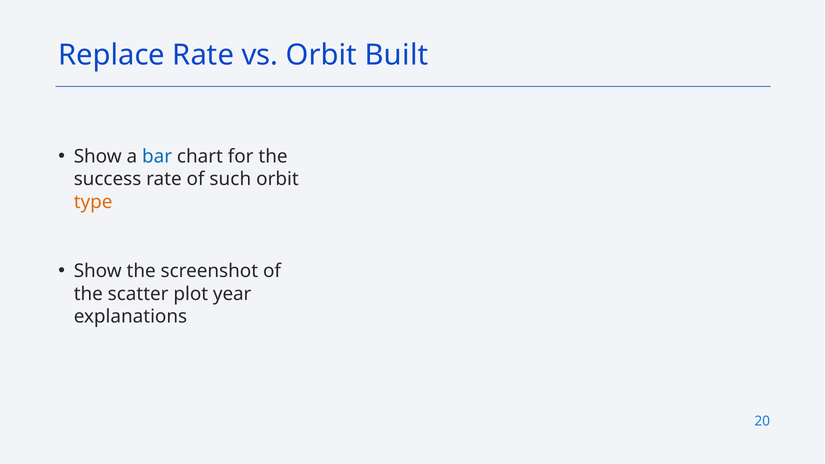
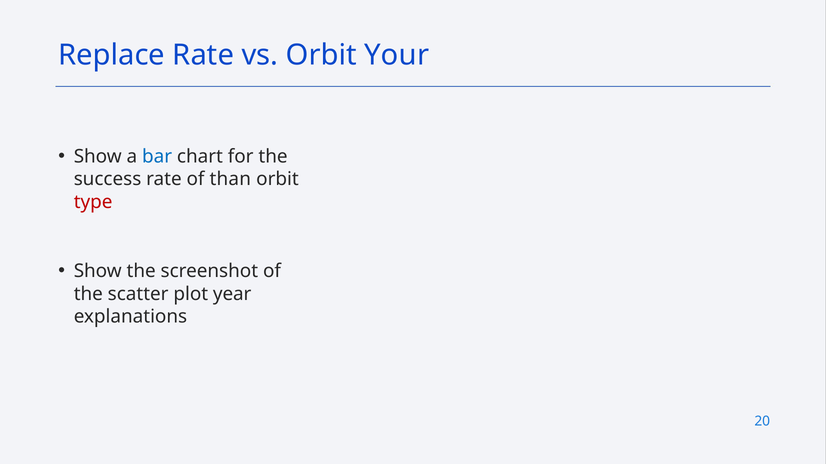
Built: Built -> Your (397, 55)
such: such -> than (230, 179)
type colour: orange -> red (93, 202)
